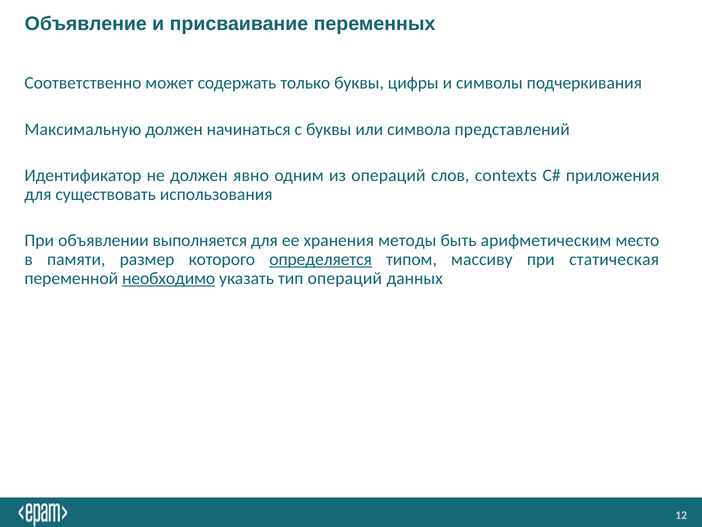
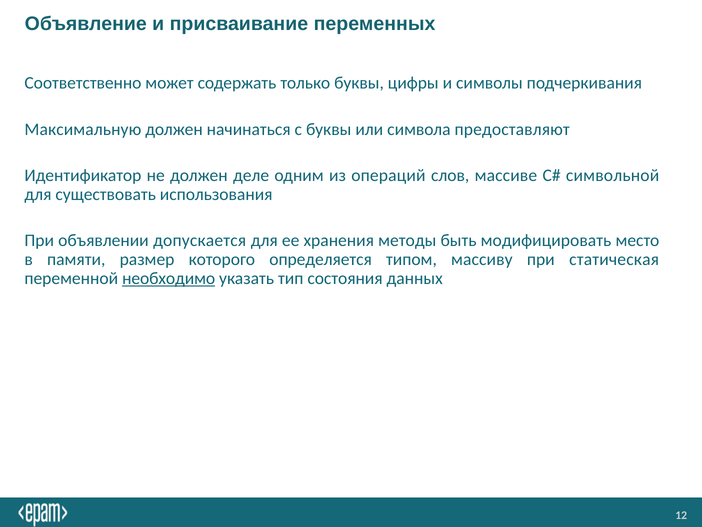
представлений: представлений -> предоставляют (512, 129)
явно: явно -> деле (251, 175)
contexts: contexts -> массиве (506, 175)
приложения: приложения -> символьной (613, 175)
выполняется: выполняется -> допускается (200, 240)
арифметическим: арифметическим -> модифицировать (546, 240)
определяется underline: present -> none (321, 259)
тип операций: операций -> состояния (345, 278)
